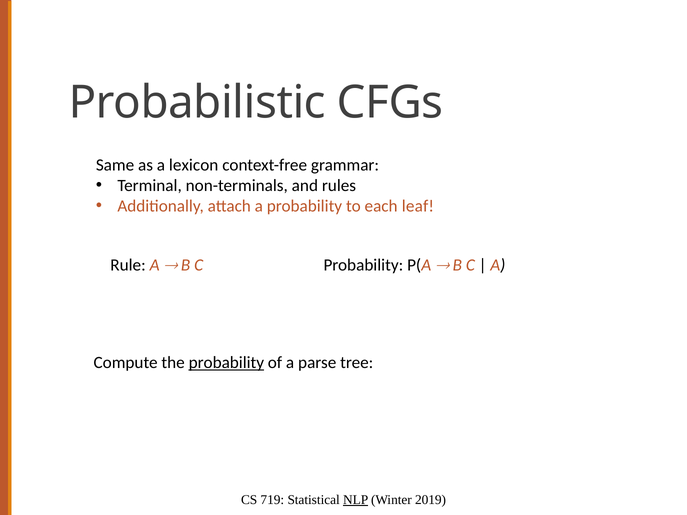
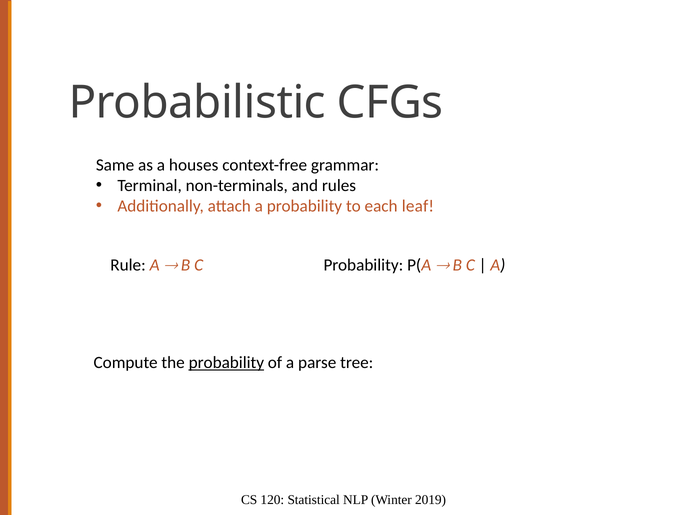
lexicon: lexicon -> houses (194, 165)
719: 719 -> 120 (272, 500)
NLP underline: present -> none (356, 500)
